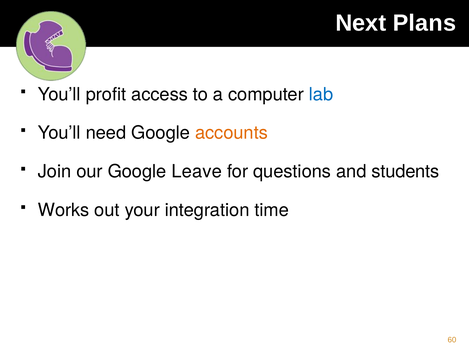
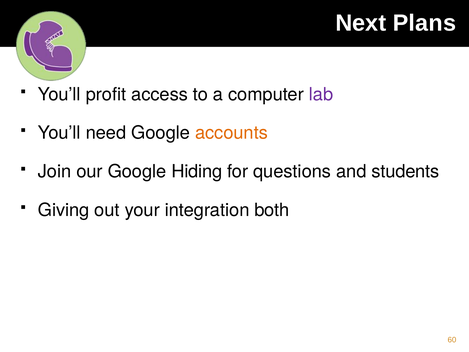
lab colour: blue -> purple (321, 94)
Leave: Leave -> Hiding (197, 171)
Works: Works -> Giving (64, 210)
time: time -> both (272, 210)
